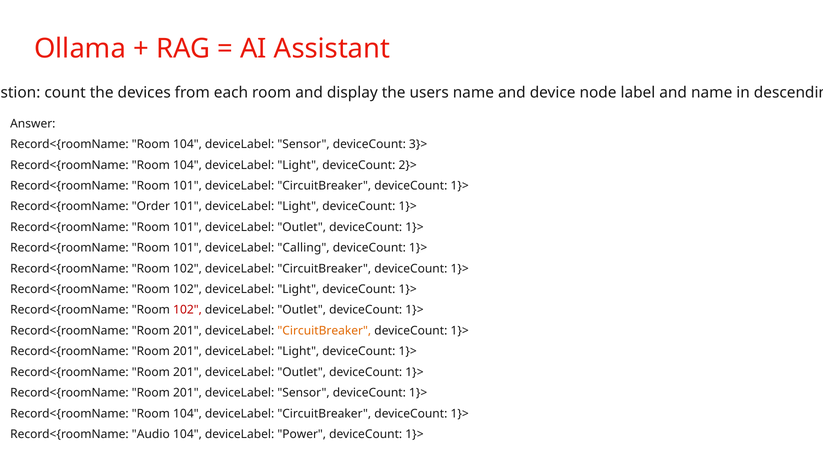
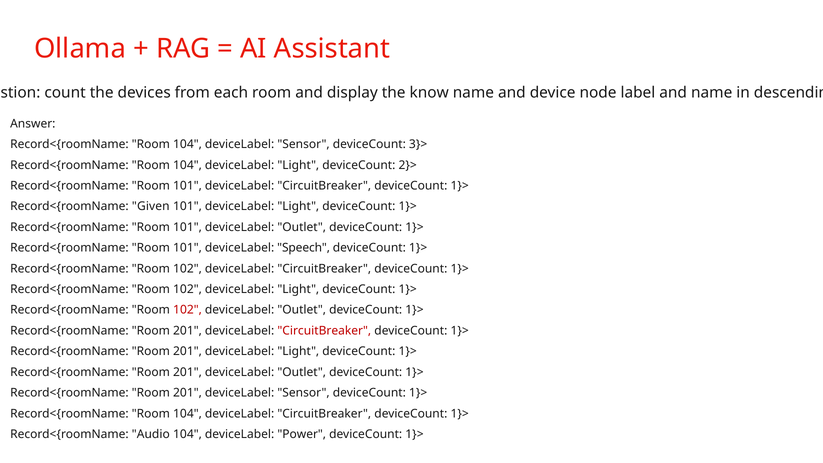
users: users -> know (429, 93)
Record<{roomName Order: Order -> Given (151, 206)
Calling: Calling -> Speech (304, 248)
CircuitBreaker colour: orange -> red (324, 331)
